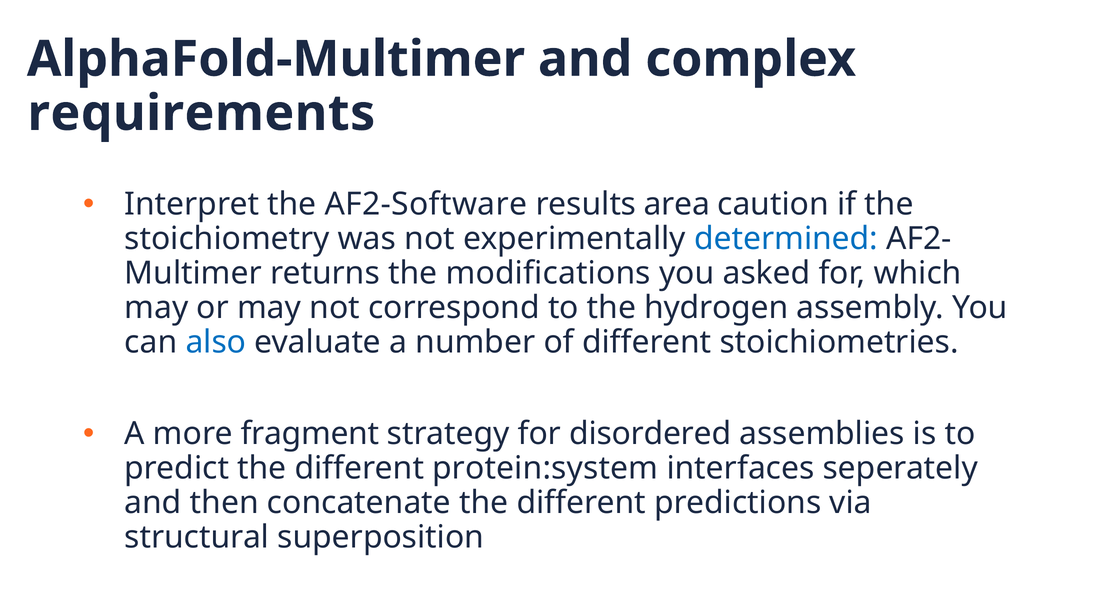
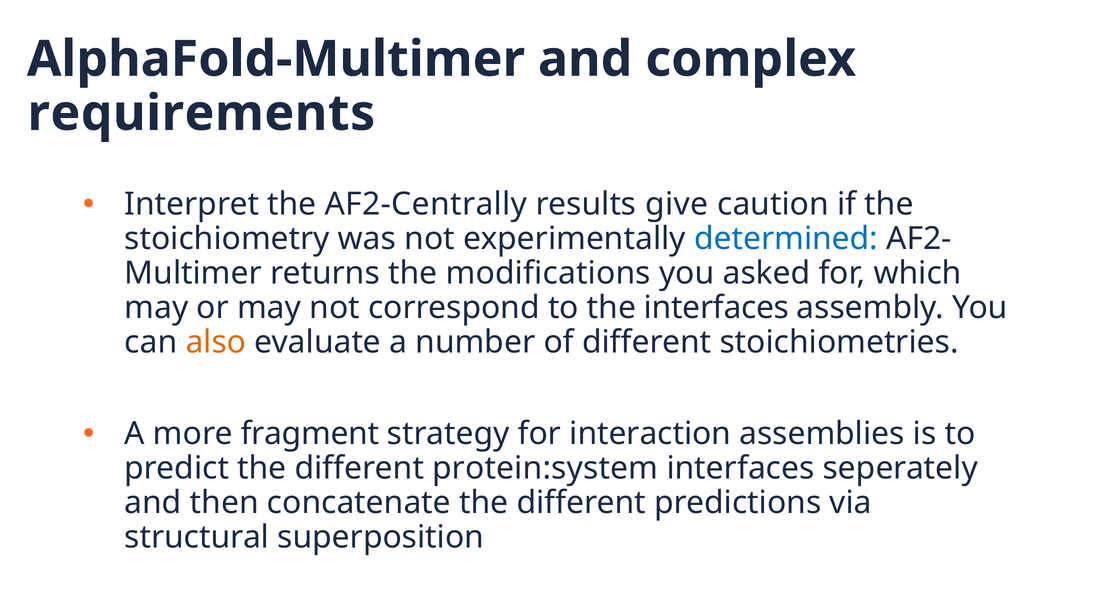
AF2-Software: AF2-Software -> AF2-Centrally (426, 205)
area: area -> give (677, 205)
the hydrogen: hydrogen -> interfaces (716, 308)
also colour: blue -> orange (216, 342)
disordered: disordered -> interaction (650, 434)
